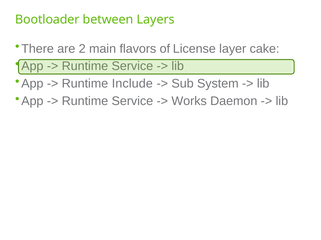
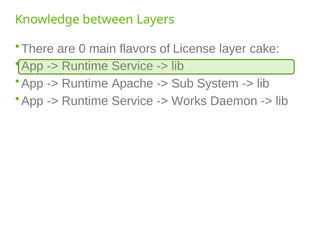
Bootloader: Bootloader -> Knowledge (47, 20)
2: 2 -> 0 (82, 49)
Include: Include -> Apache (132, 84)
